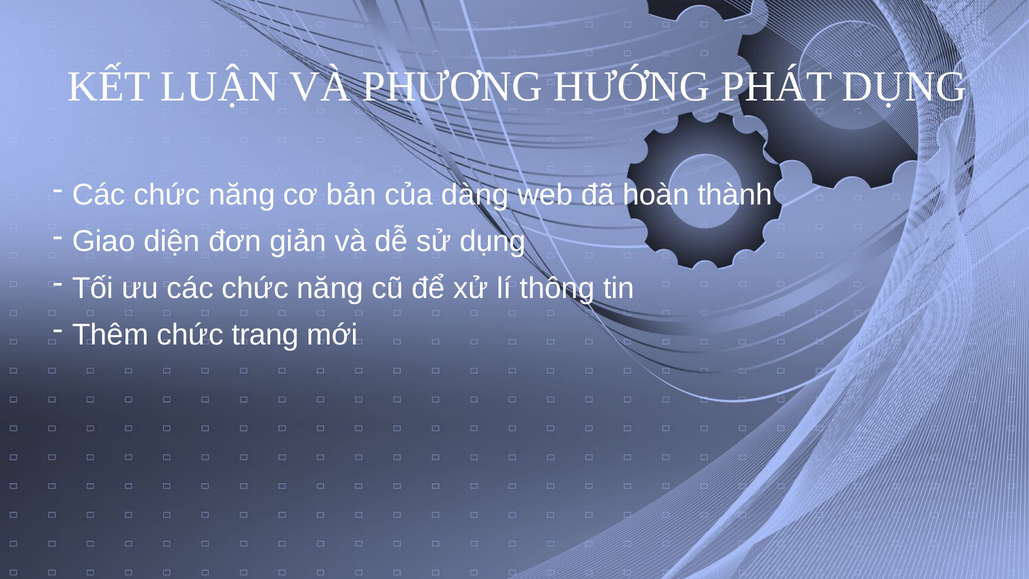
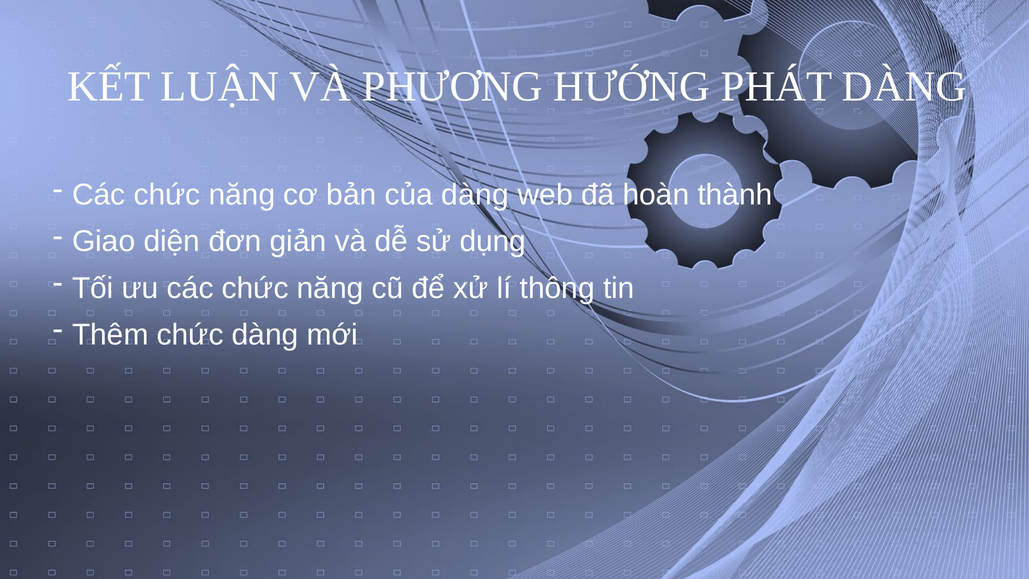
PHÁT DỤNG: DỤNG -> DÀNG (904, 86)
chức trang: trang -> dàng (265, 335)
